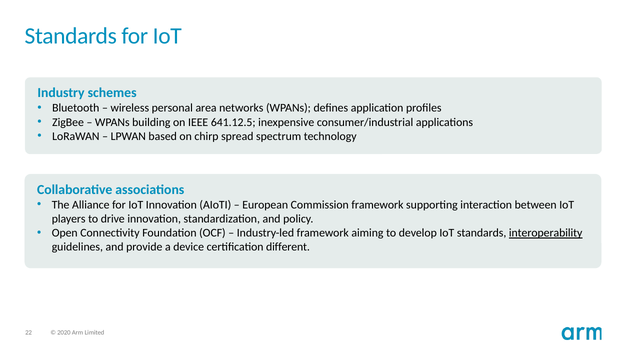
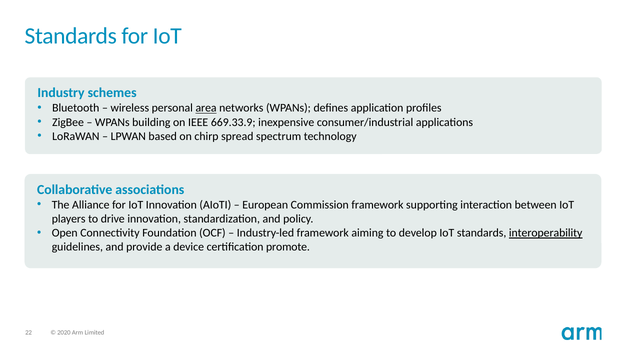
area underline: none -> present (206, 108)
641.12.5: 641.12.5 -> 669.33.9 (233, 122)
different: different -> promote (288, 247)
